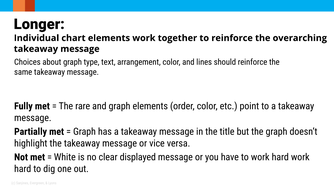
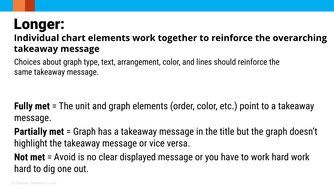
rare: rare -> unit (83, 106)
White: White -> Avoid (65, 157)
